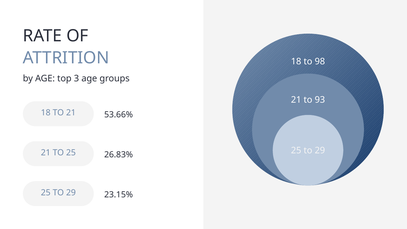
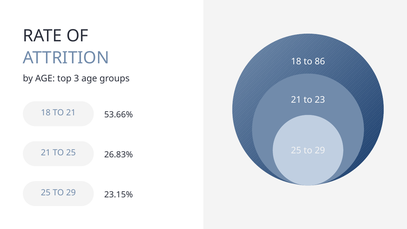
98: 98 -> 86 (320, 62)
93: 93 -> 23 (320, 100)
